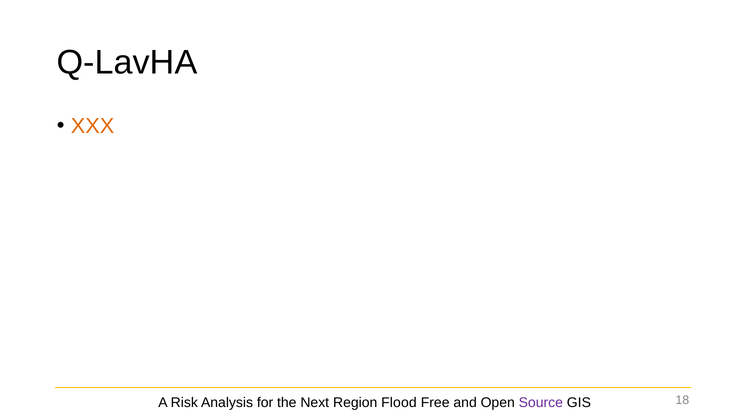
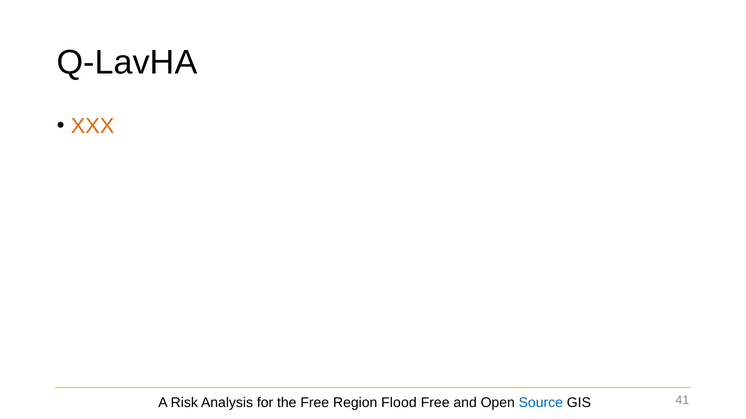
the Next: Next -> Free (315, 403)
Source colour: purple -> blue (541, 403)
18: 18 -> 41 (682, 401)
